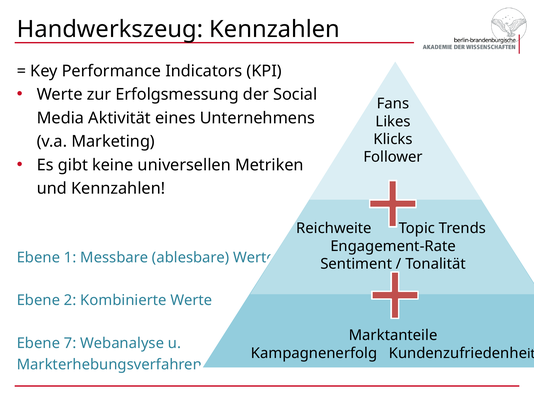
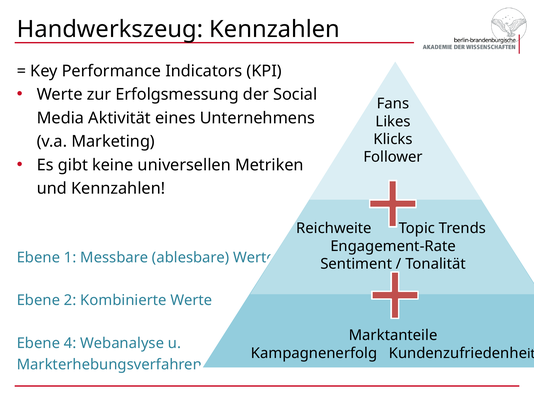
7: 7 -> 4 (70, 343)
